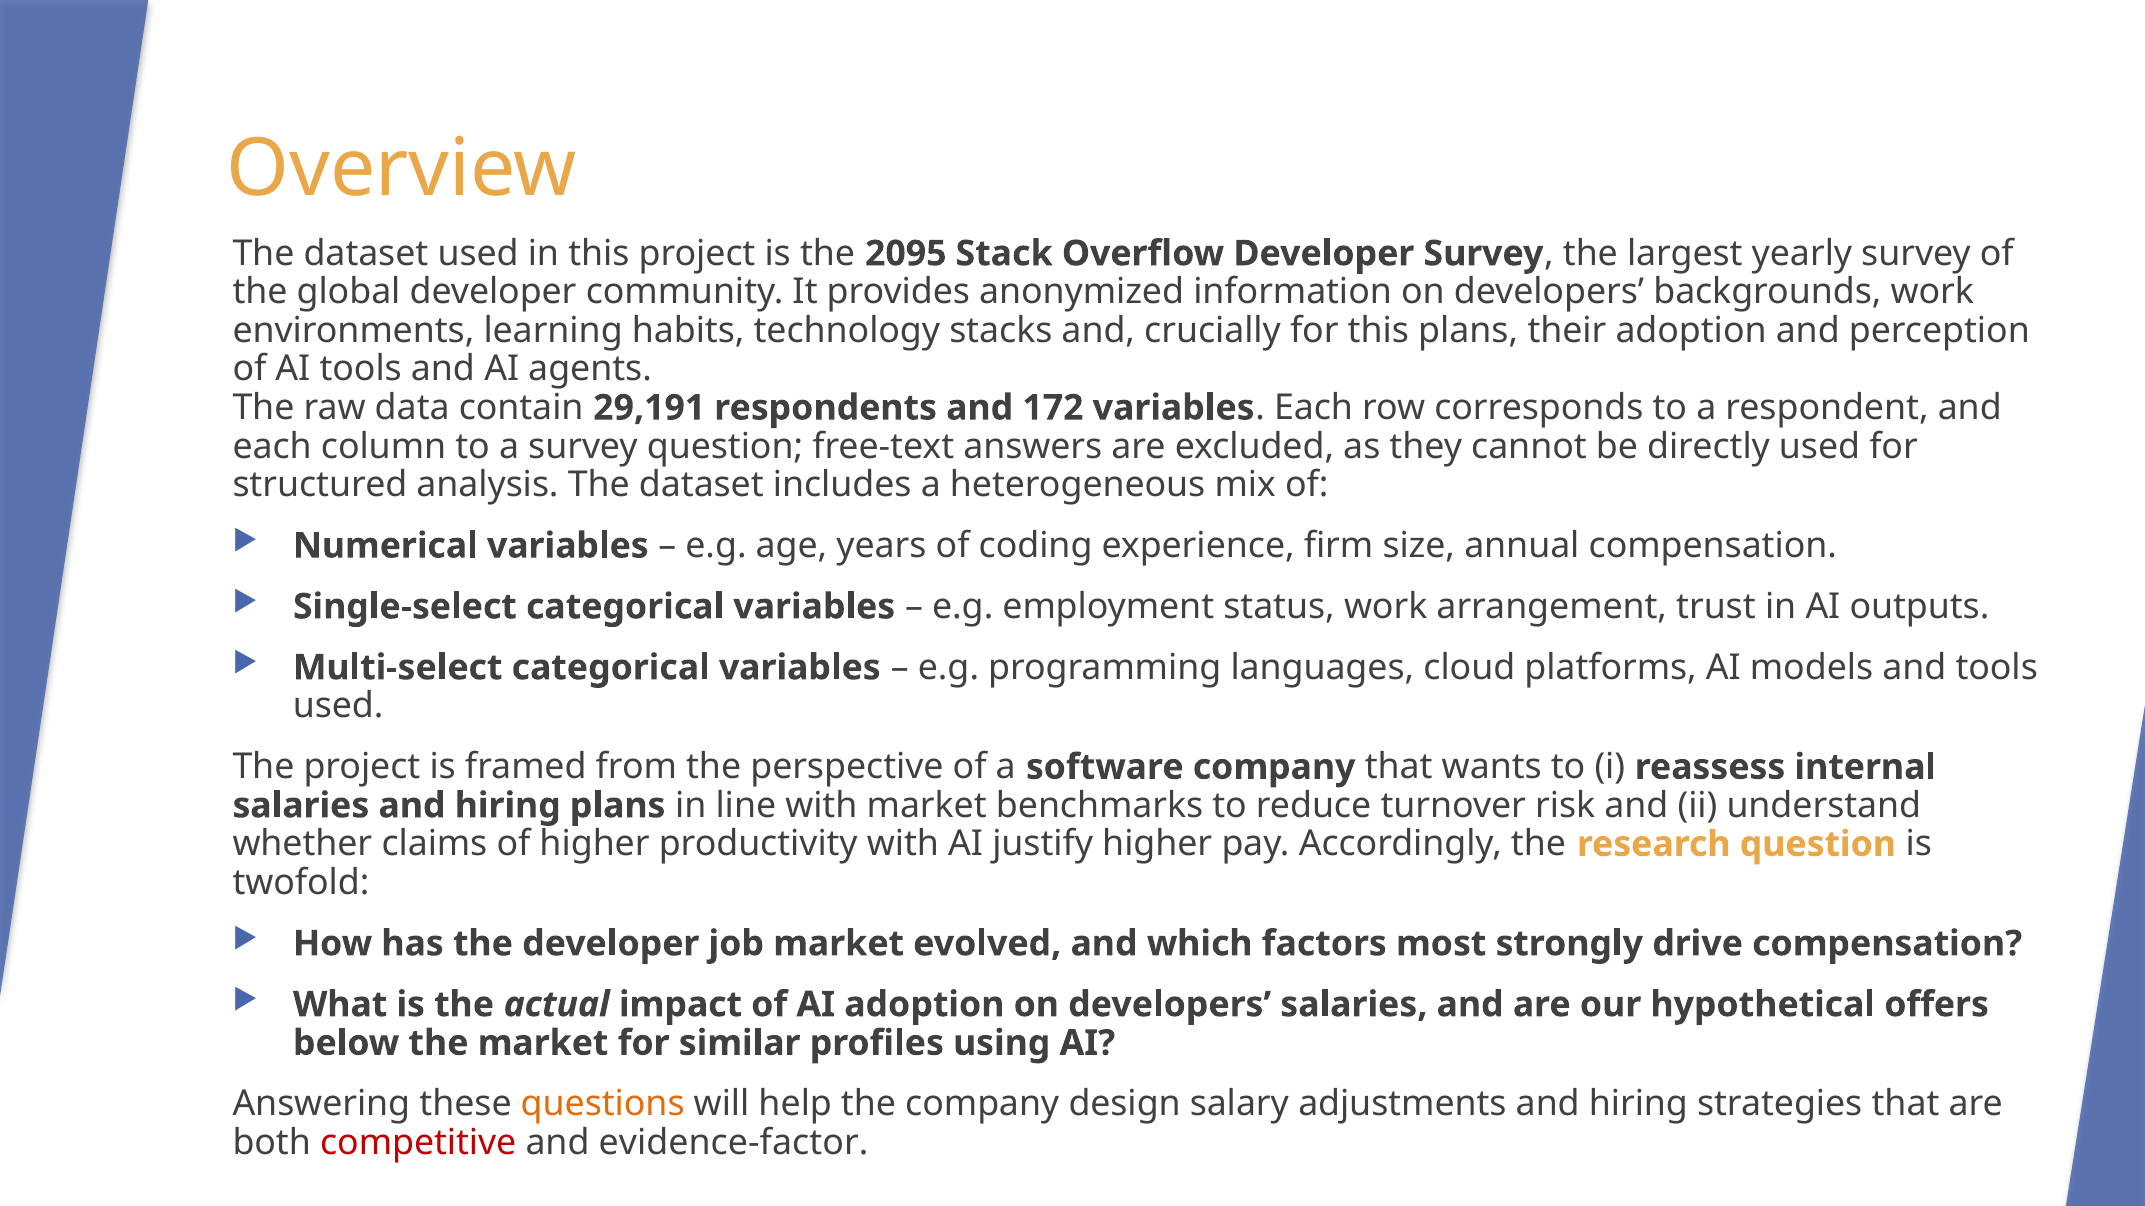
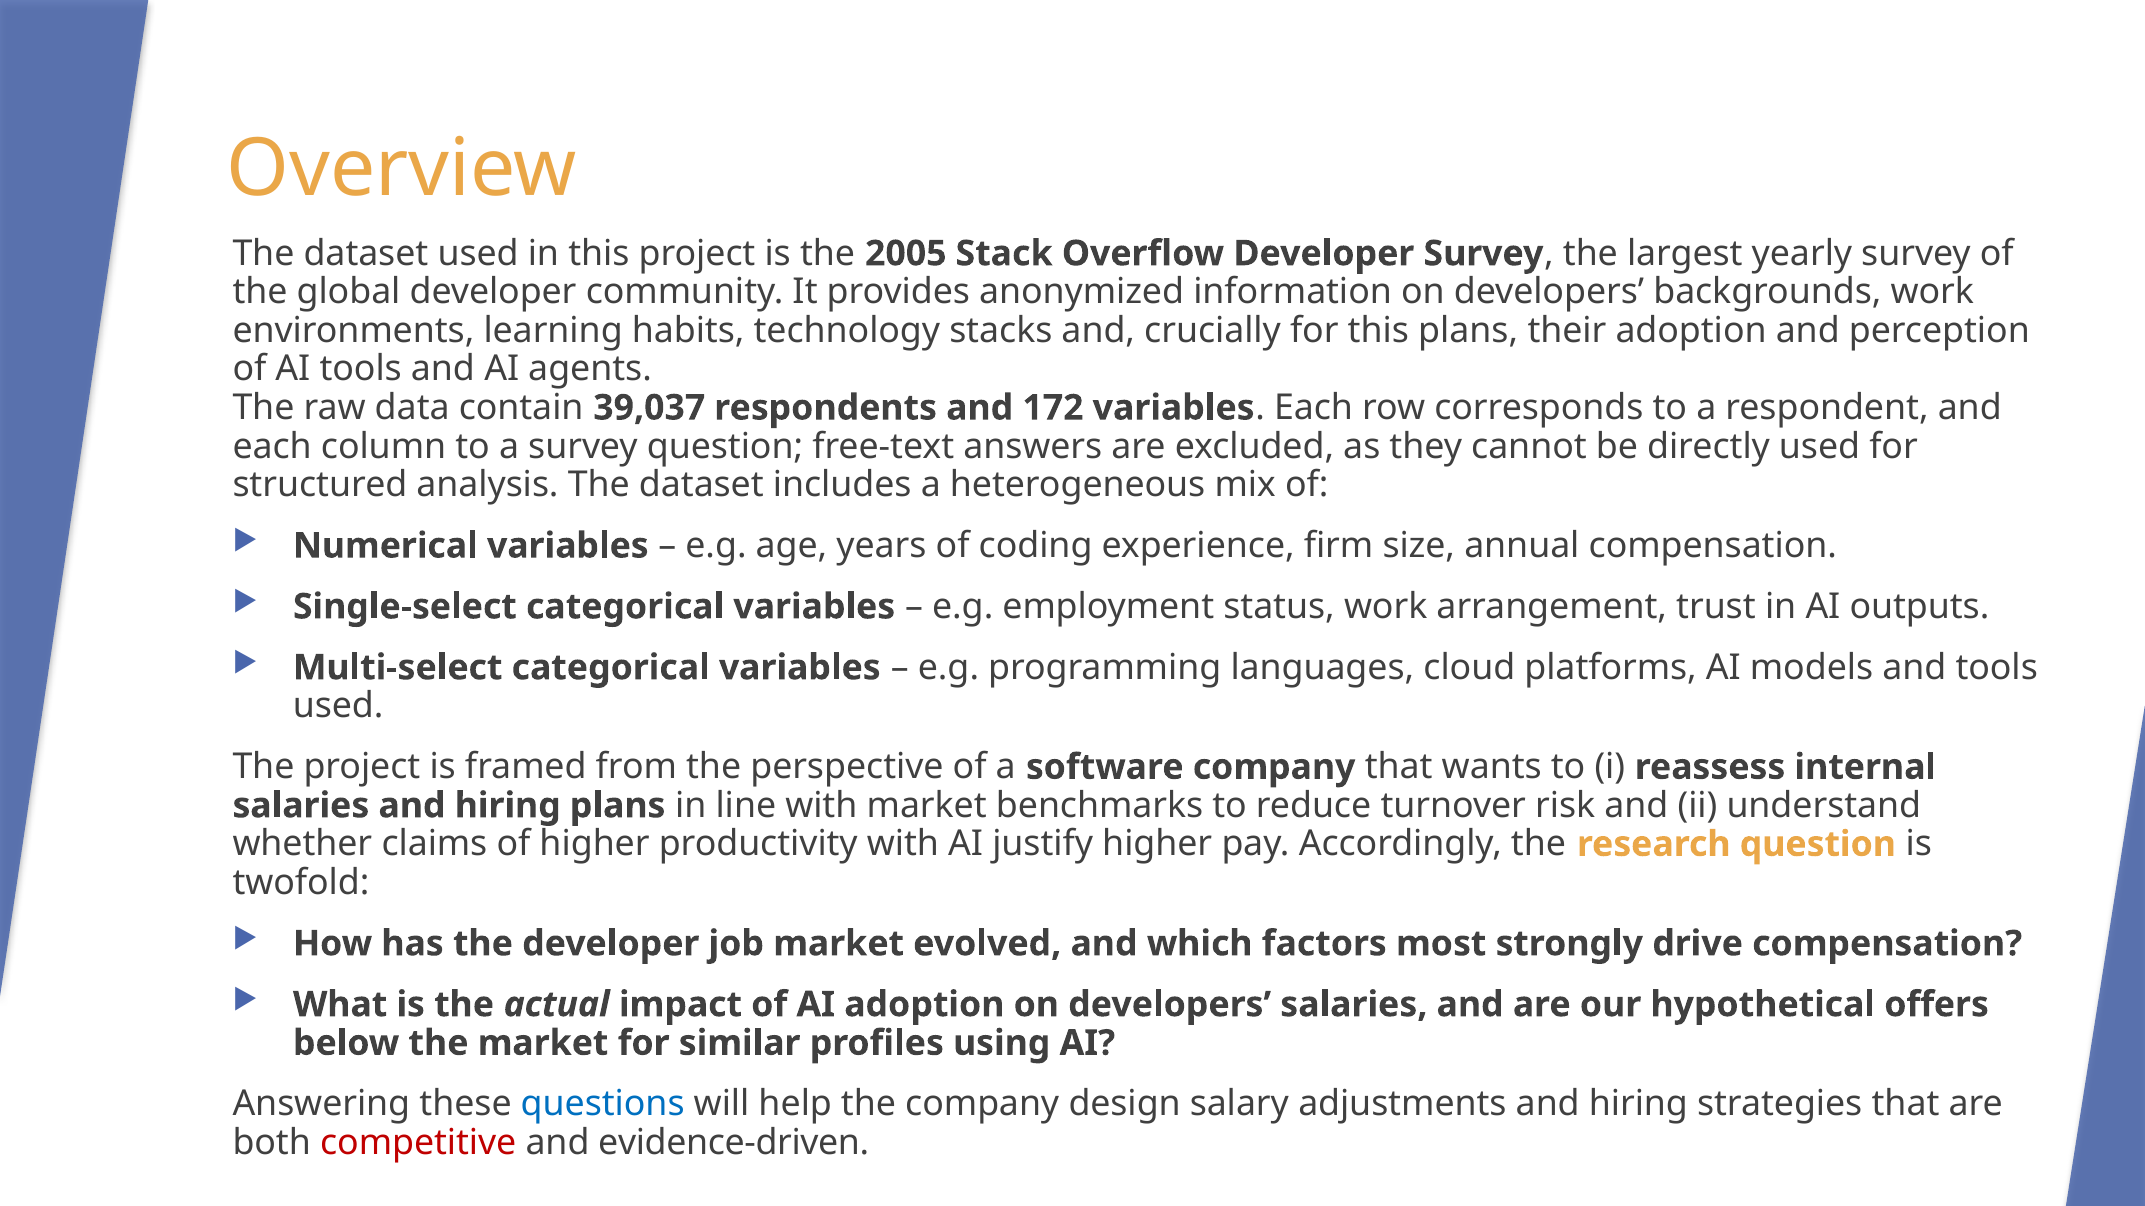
2095: 2095 -> 2005 (906, 254)
29,191: 29,191 -> 39,037 (649, 408)
questions colour: orange -> blue (603, 1104)
evidence-factor: evidence-factor -> evidence-driven (734, 1143)
